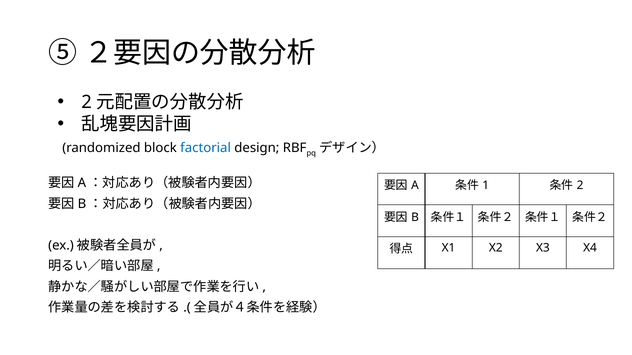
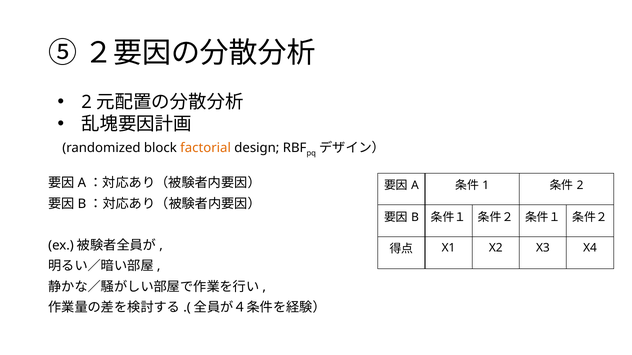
factorial colour: blue -> orange (206, 148)
